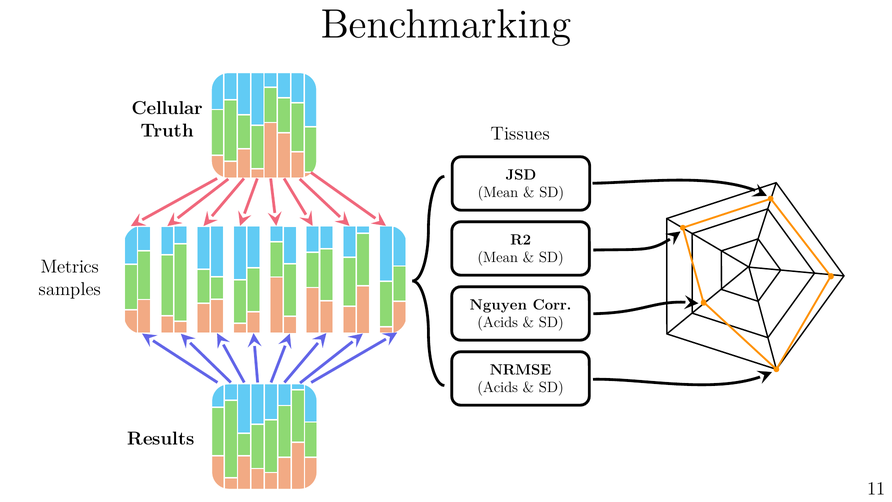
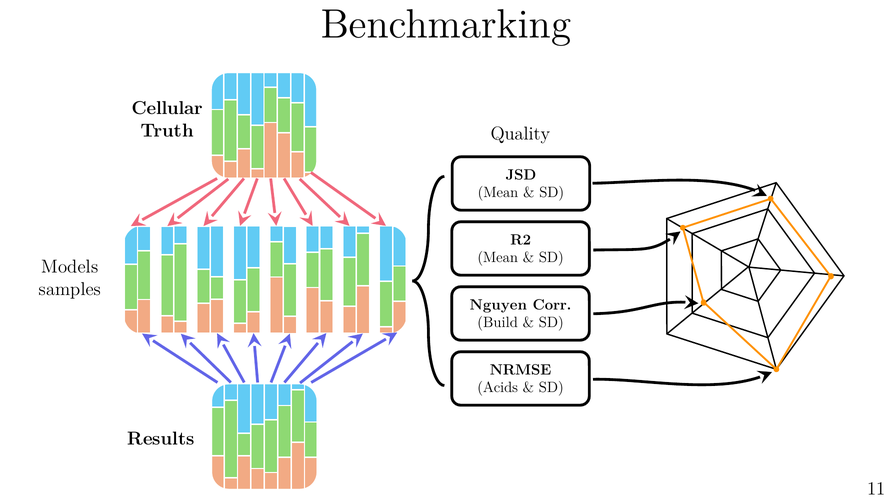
Tissues: Tissues -> Quality (521, 134)
Metrics: Metrics -> Models (70, 267)
Acids: Acids -> Build (498, 322)
